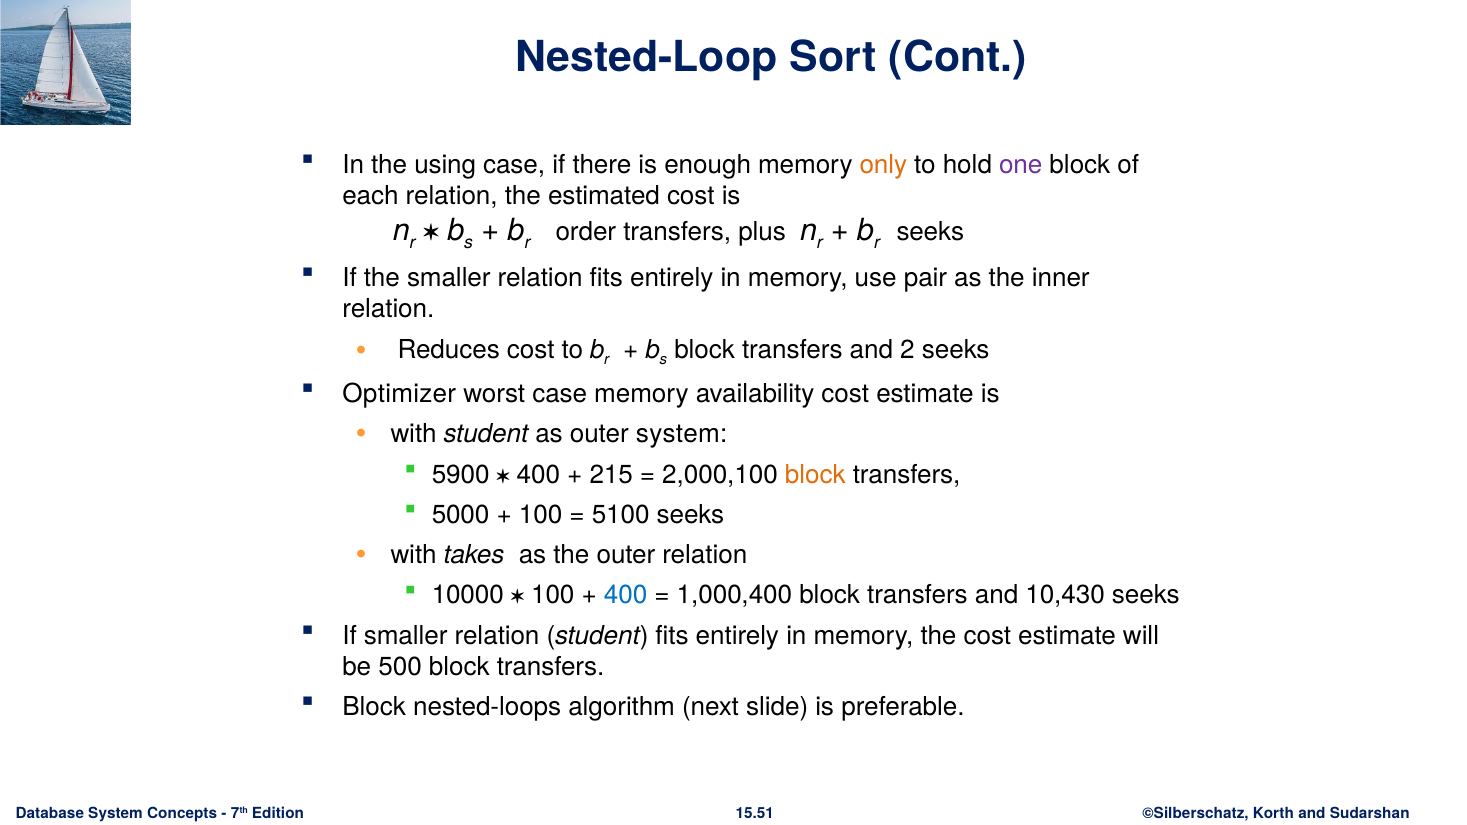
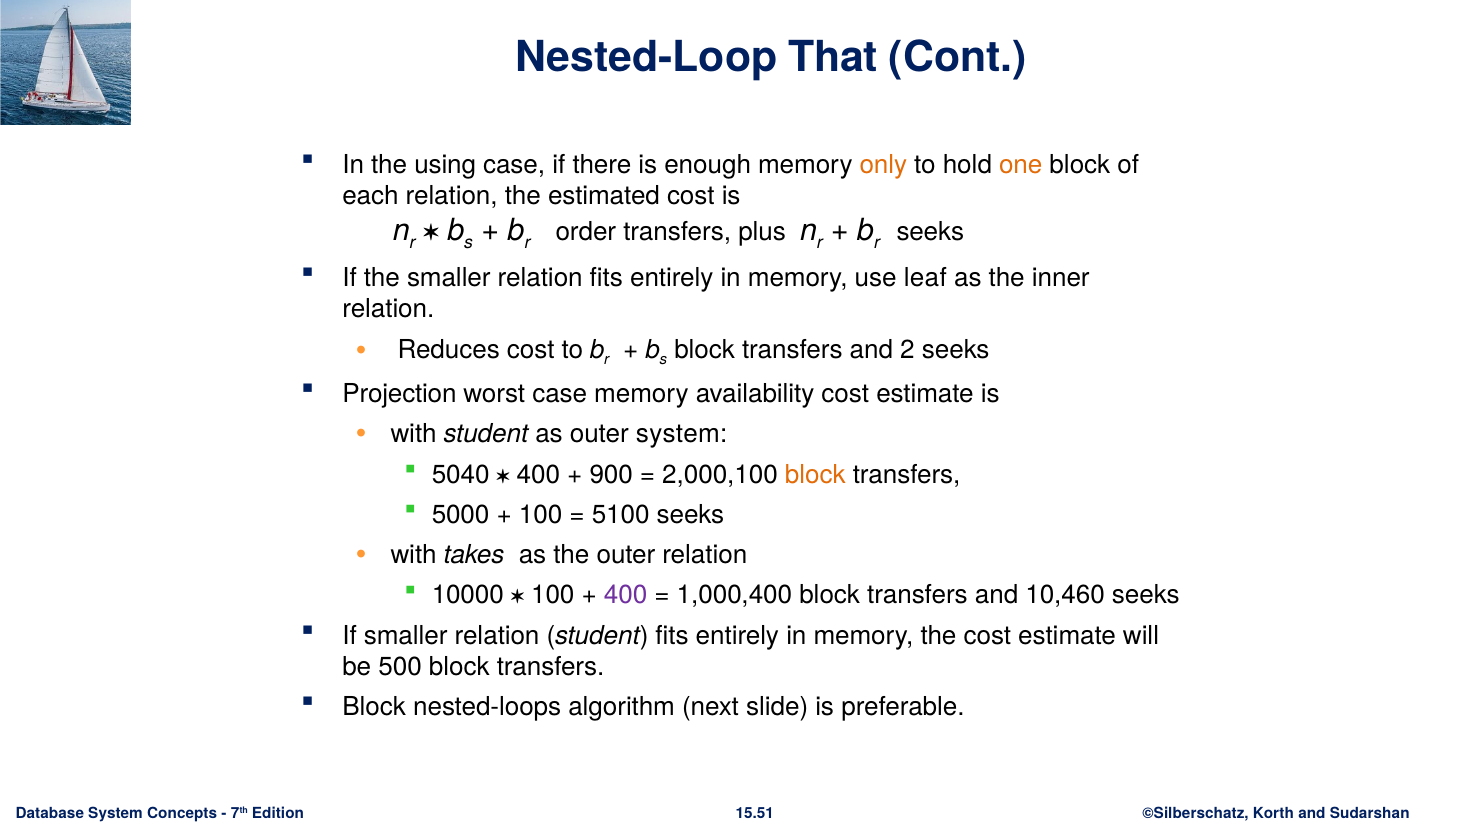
Sort: Sort -> That (833, 57)
one colour: purple -> orange (1021, 165)
pair: pair -> leaf (925, 278)
Optimizer: Optimizer -> Projection (399, 394)
5900: 5900 -> 5040 (461, 475)
215: 215 -> 900 (611, 475)
400 colour: blue -> purple (626, 595)
10,430: 10,430 -> 10,460 (1065, 595)
